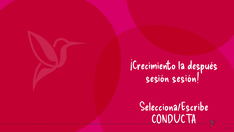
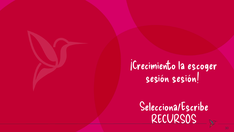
después: después -> escoger (202, 65)
CONDUCTA: CONDUCTA -> RECURSOS (174, 119)
